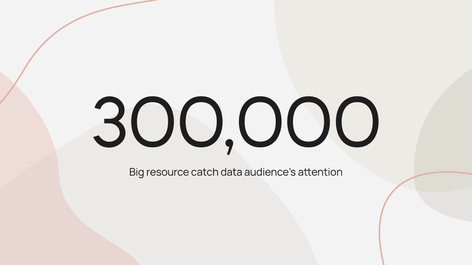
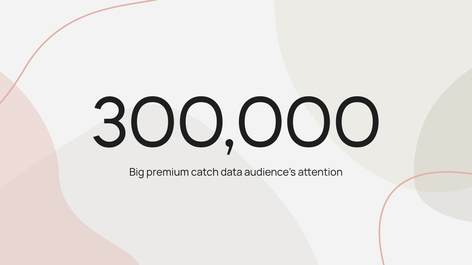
resource: resource -> premium (168, 172)
